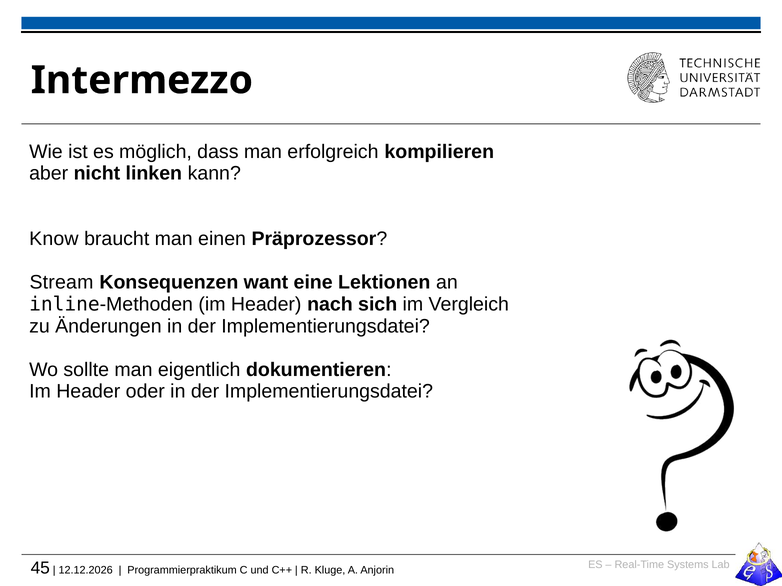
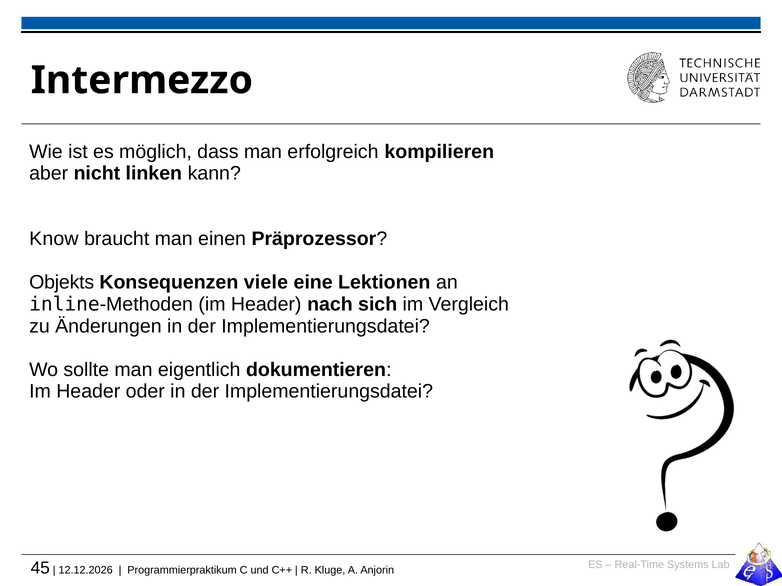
Stream: Stream -> Objekts (62, 283)
want: want -> viele (266, 283)
